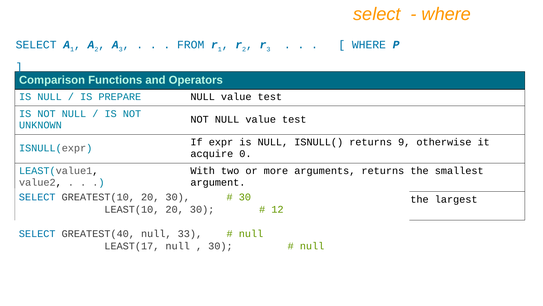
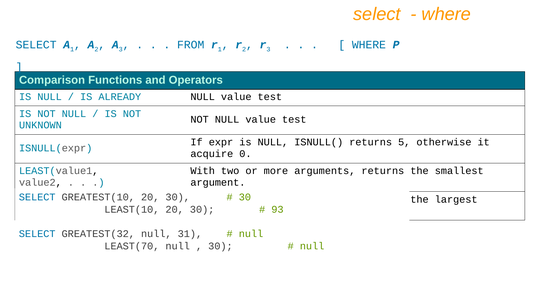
PREPARE: PREPARE -> ALREADY (120, 97)
9: 9 -> 5 (404, 142)
12: 12 -> 93 (277, 209)
GREATEST(40: GREATEST(40 -> GREATEST(32 (98, 233)
33: 33 -> 31 (190, 233)
LEAST(17: LEAST(17 -> LEAST(70 (132, 246)
